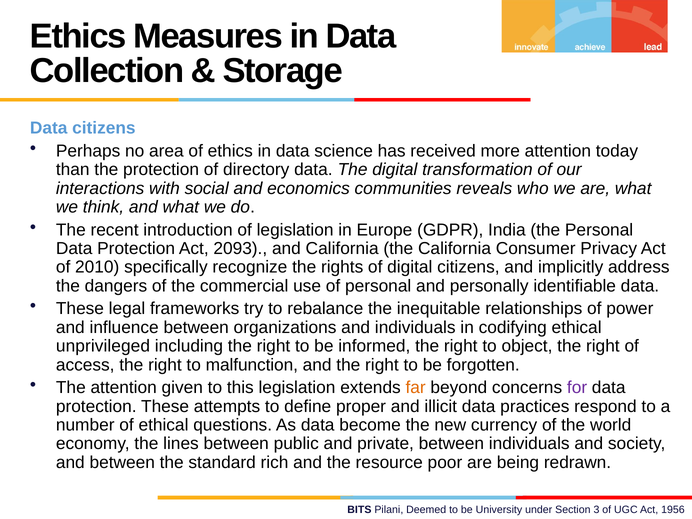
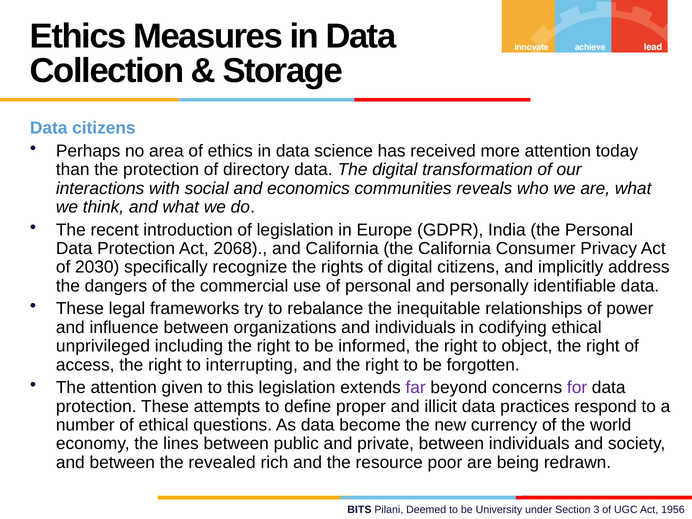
2093: 2093 -> 2068 (240, 249)
2010: 2010 -> 2030 (97, 267)
malfunction: malfunction -> interrupting (252, 365)
far colour: orange -> purple (416, 388)
standard: standard -> revealed (222, 462)
